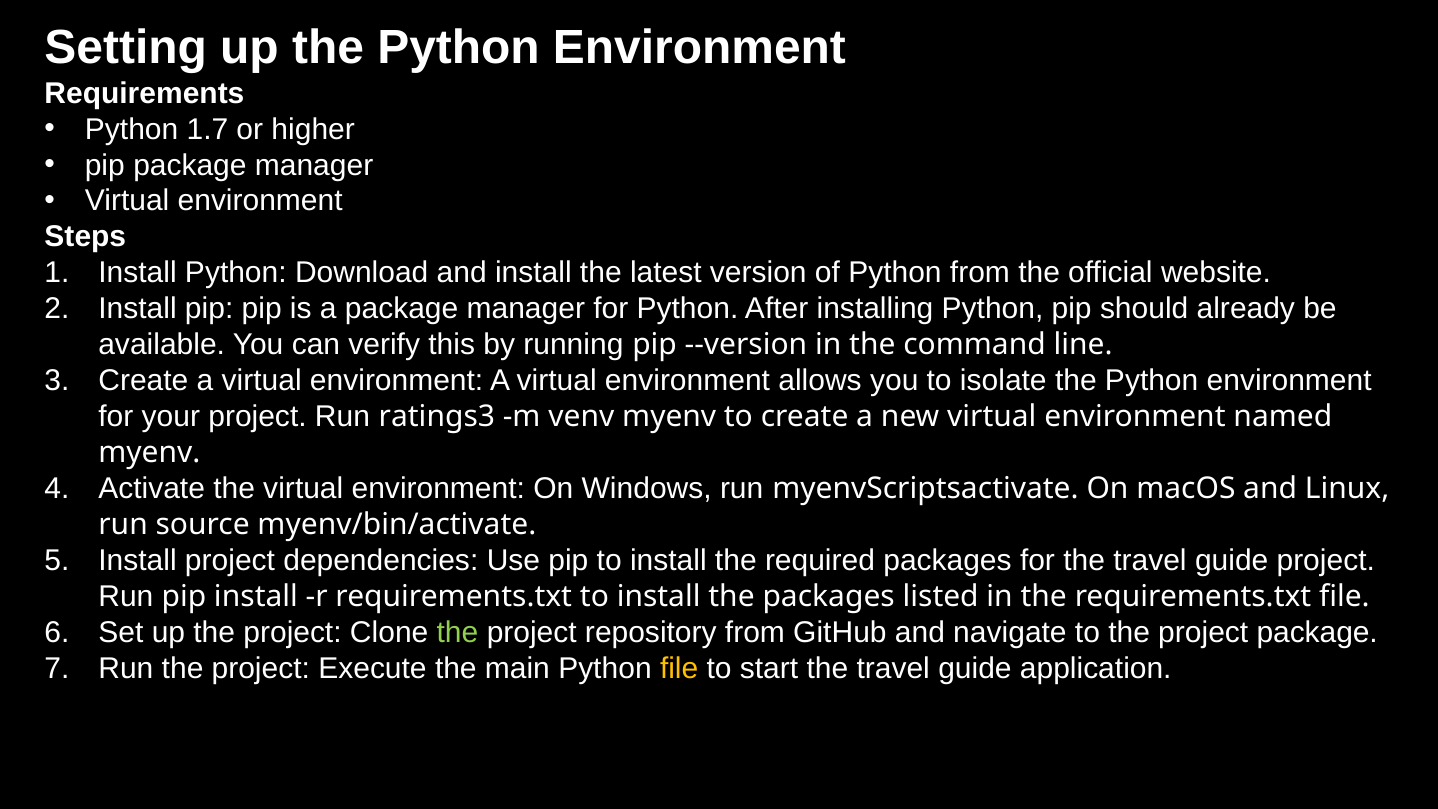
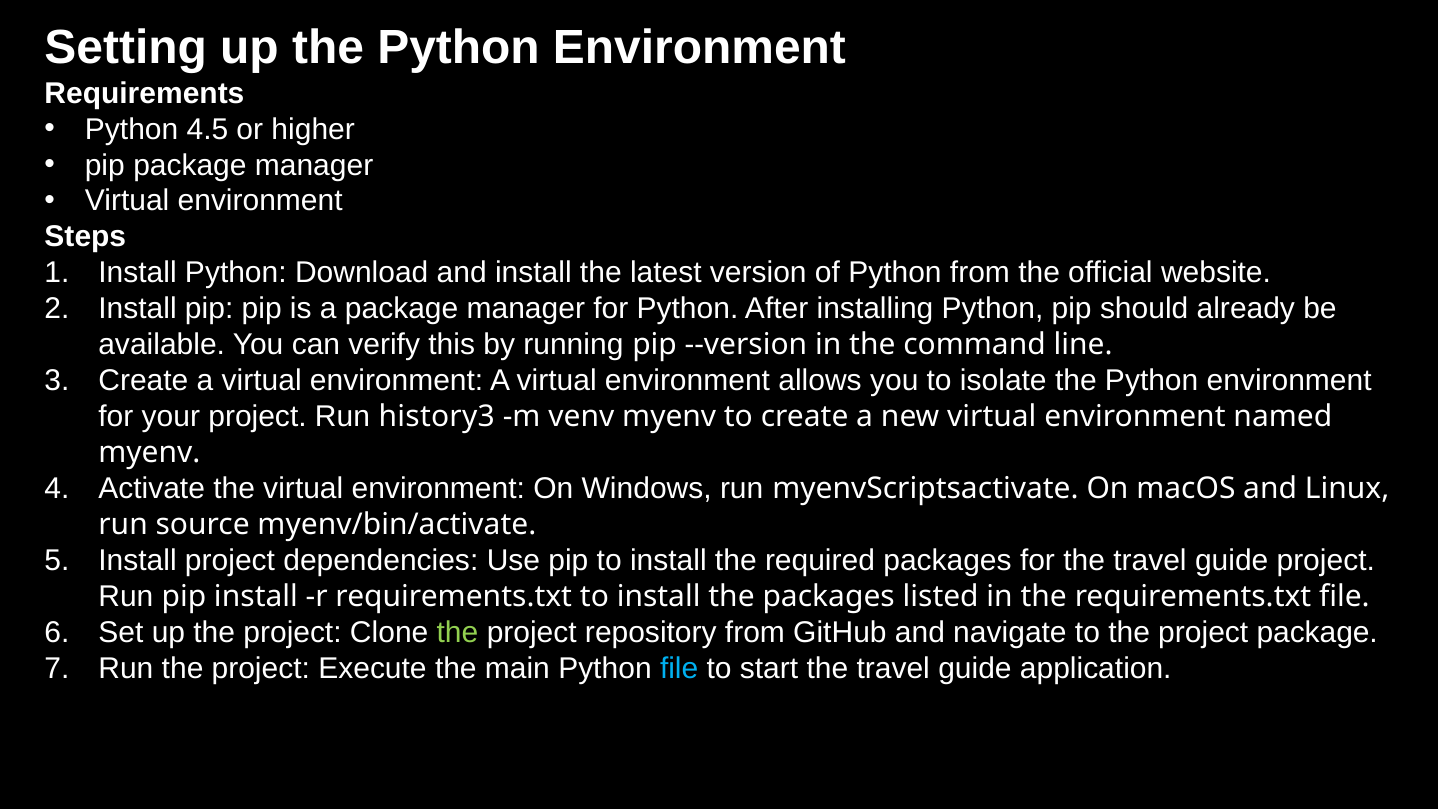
1.7: 1.7 -> 4.5 (207, 129)
ratings3: ratings3 -> history3 (437, 417)
file colour: yellow -> light blue (679, 669)
